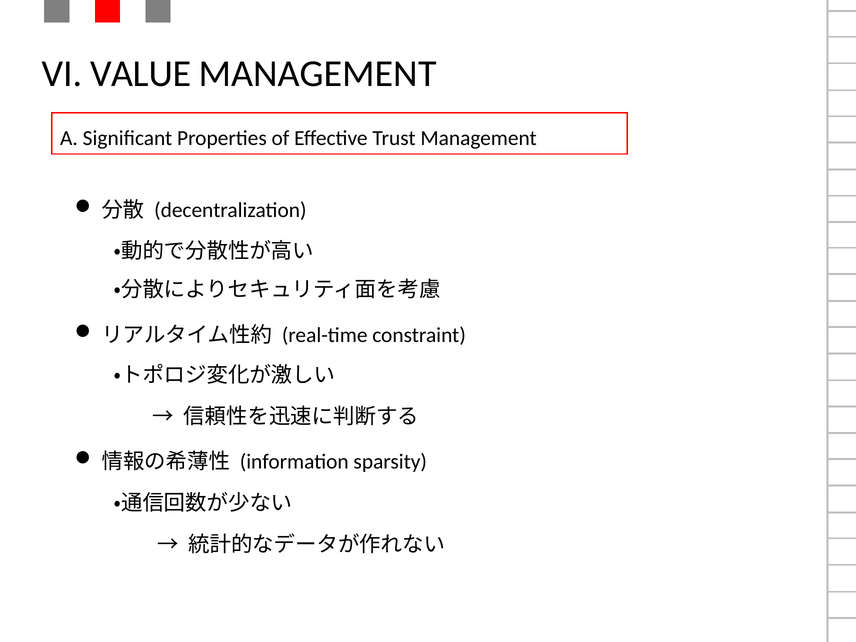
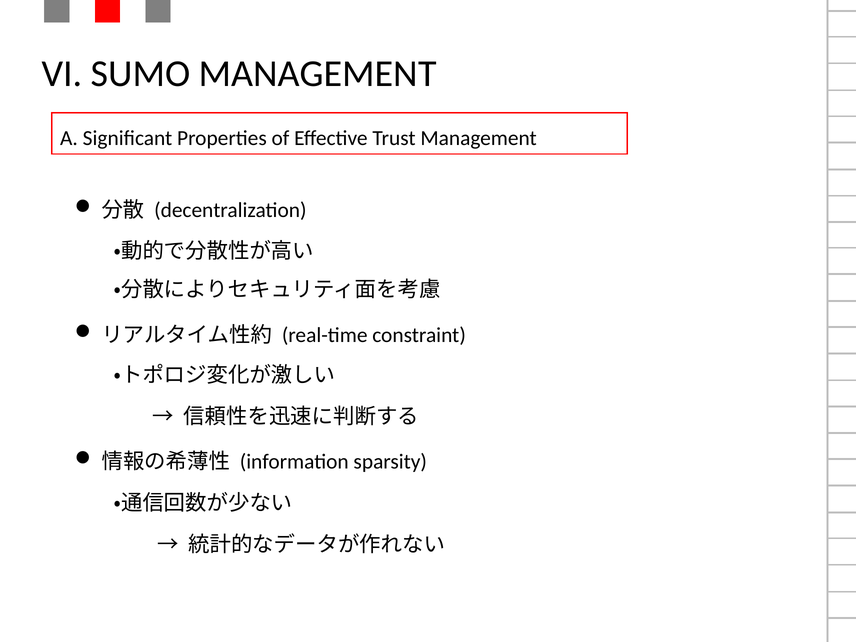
VALUE: VALUE -> SUMO (140, 74)
